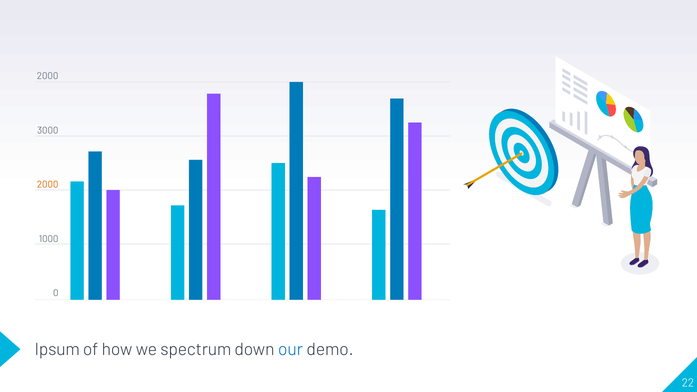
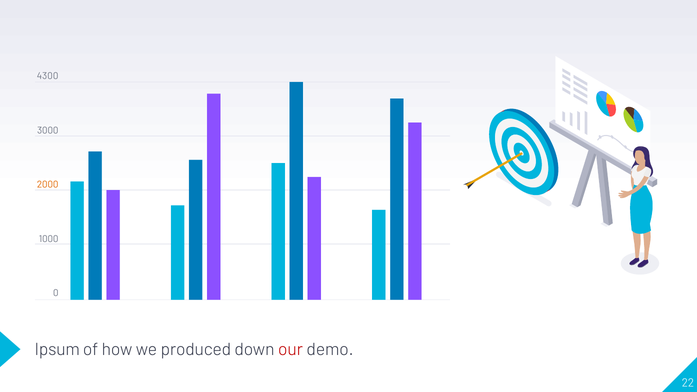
2000: 2000 -> 4300 (48, 76)
spectrum: spectrum -> produced (196, 350)
our colour: blue -> red (291, 350)
